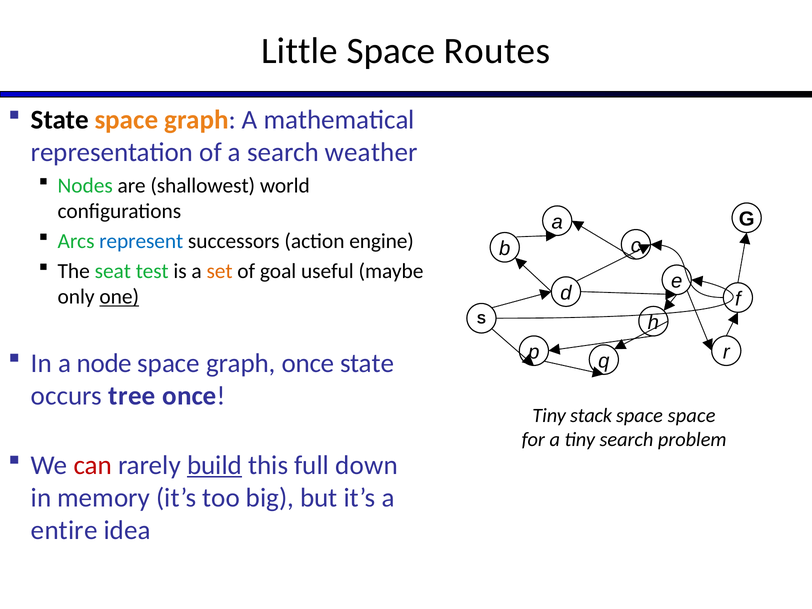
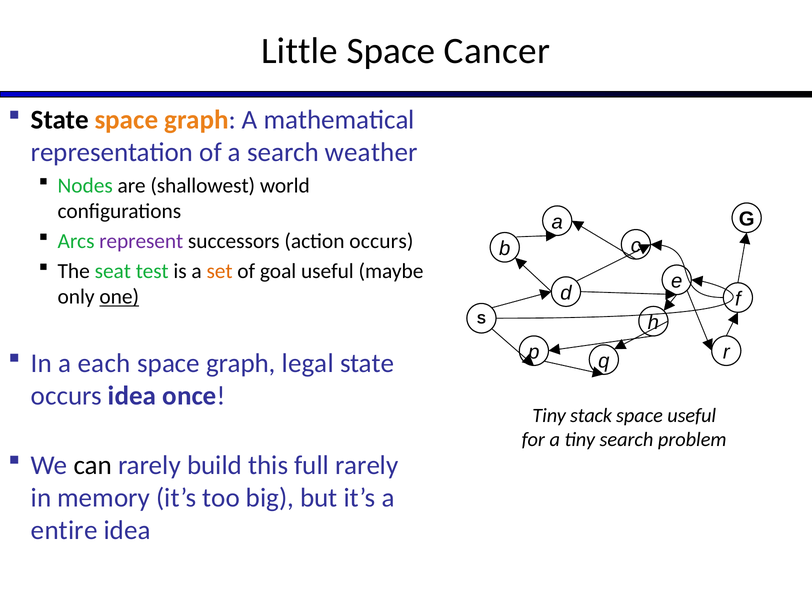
Routes: Routes -> Cancer (497, 51)
represent colour: blue -> purple (141, 241)
action engine: engine -> occurs (381, 241)
node: node -> each (104, 363)
graph once: once -> legal (308, 363)
occurs tree: tree -> idea (132, 396)
space space: space -> useful (692, 415)
can colour: red -> black (93, 465)
build underline: present -> none (214, 465)
full down: down -> rarely (367, 465)
